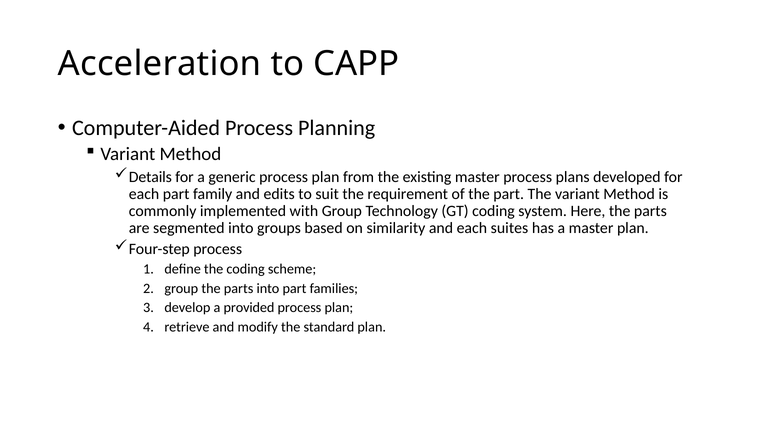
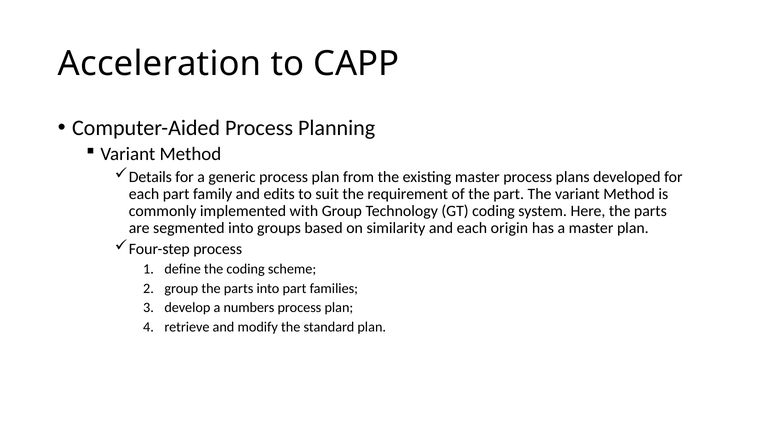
suites: suites -> origin (509, 228)
provided: provided -> numbers (249, 308)
